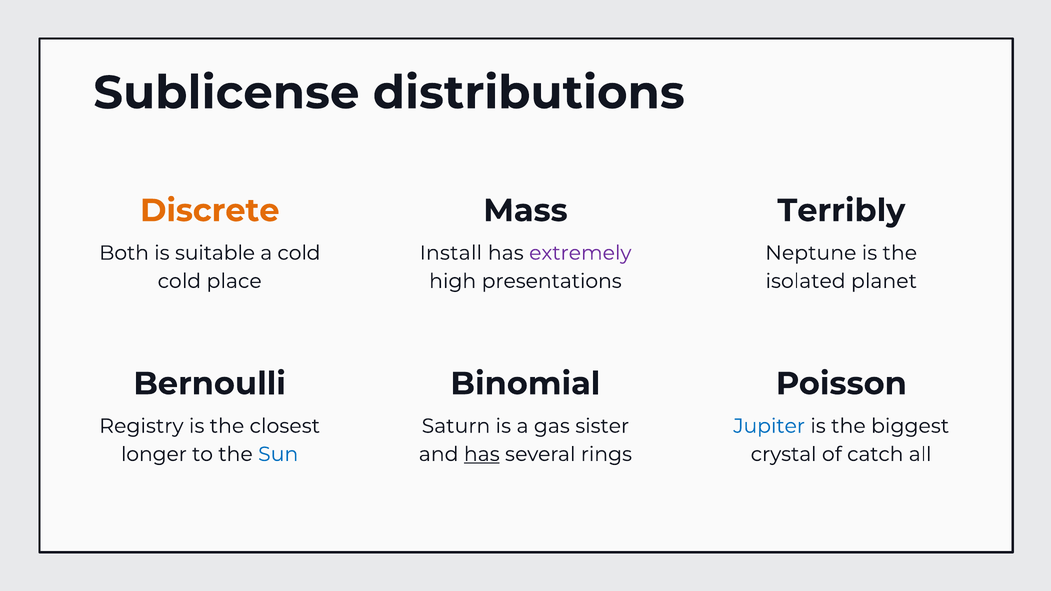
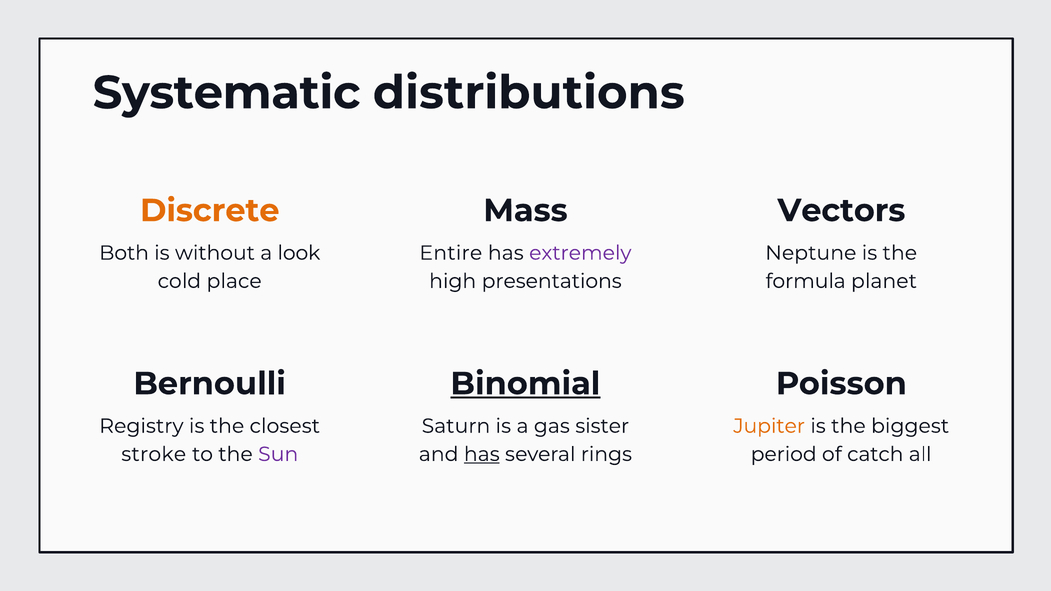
Sublicense: Sublicense -> Systematic (227, 93)
Terribly: Terribly -> Vectors (841, 211)
suitable: suitable -> without (215, 253)
a cold: cold -> look (299, 253)
Install: Install -> Entire (451, 253)
isolated: isolated -> formula (806, 281)
Binomial underline: none -> present (526, 384)
Jupiter colour: blue -> orange (769, 426)
longer: longer -> stroke (154, 454)
Sun colour: blue -> purple (278, 454)
crystal: crystal -> period (784, 454)
